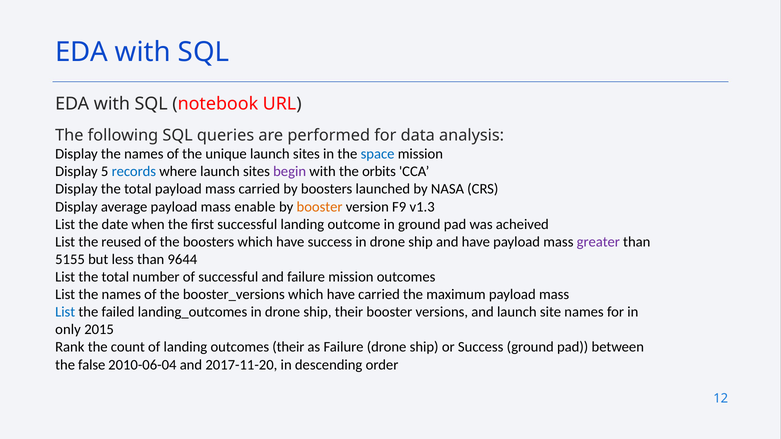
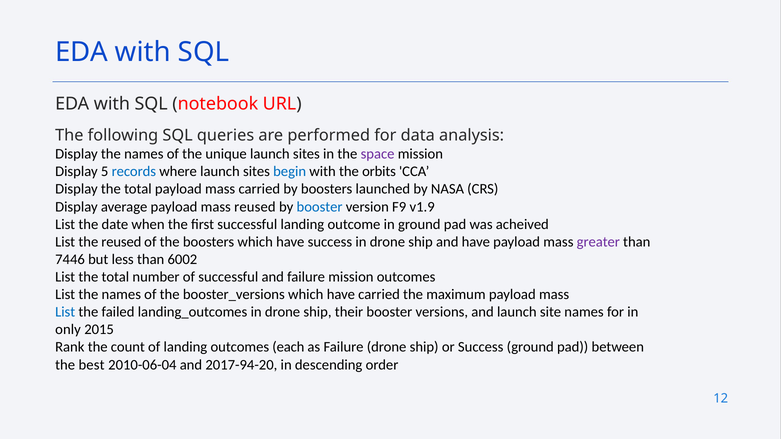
space colour: blue -> purple (378, 154)
begin colour: purple -> blue (290, 172)
mass enable: enable -> reused (255, 207)
booster colour: orange -> blue (320, 207)
v1.3: v1.3 -> v1.9 (422, 207)
5155: 5155 -> 7446 (70, 260)
9644: 9644 -> 6002 (182, 260)
outcomes their: their -> each (288, 347)
false: false -> best (92, 365)
2017-11-20: 2017-11-20 -> 2017-94-20 (241, 365)
